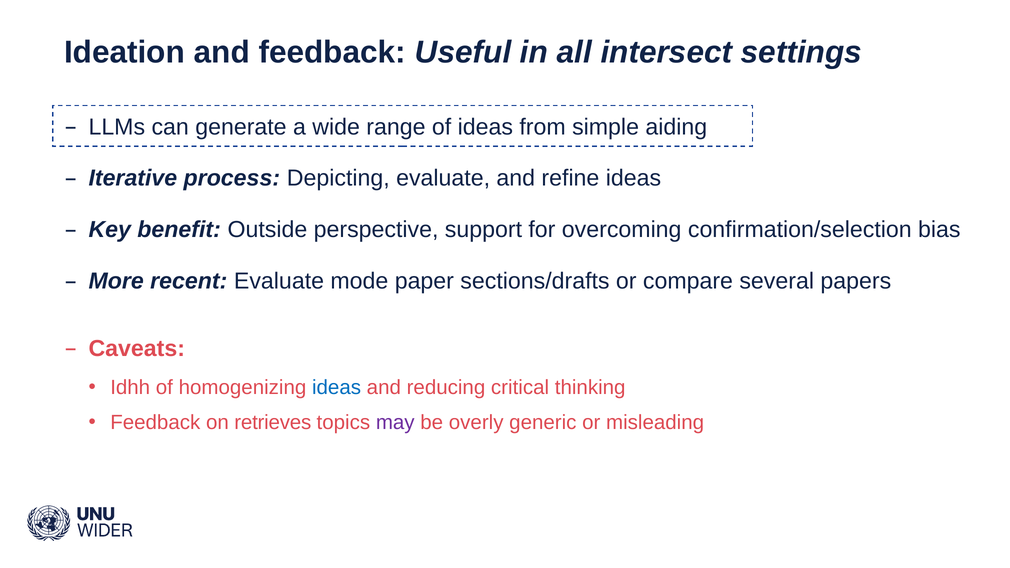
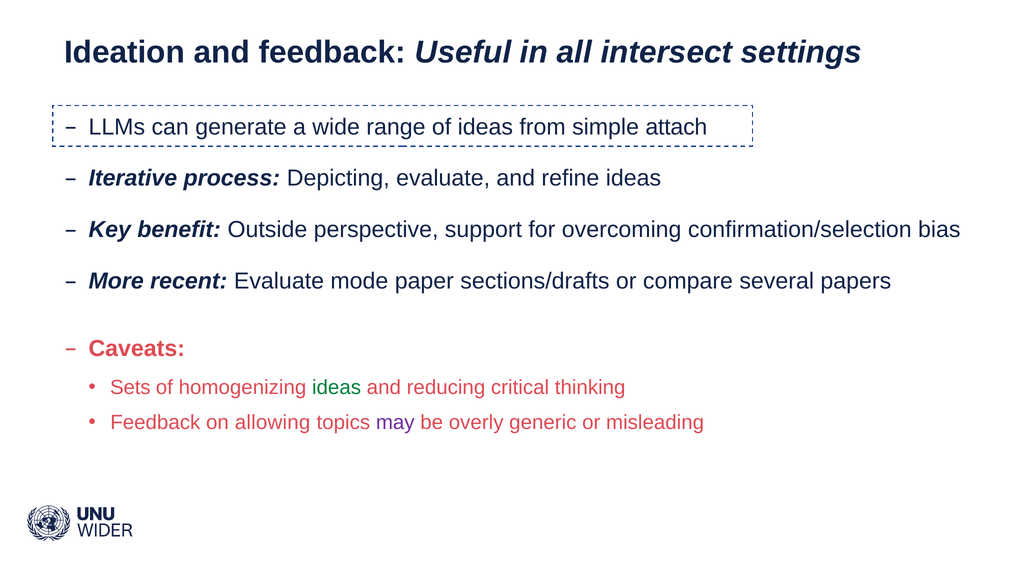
aiding: aiding -> attach (676, 127)
Idhh: Idhh -> Sets (130, 388)
ideas colour: blue -> green (337, 388)
retrieves: retrieves -> allowing (273, 423)
